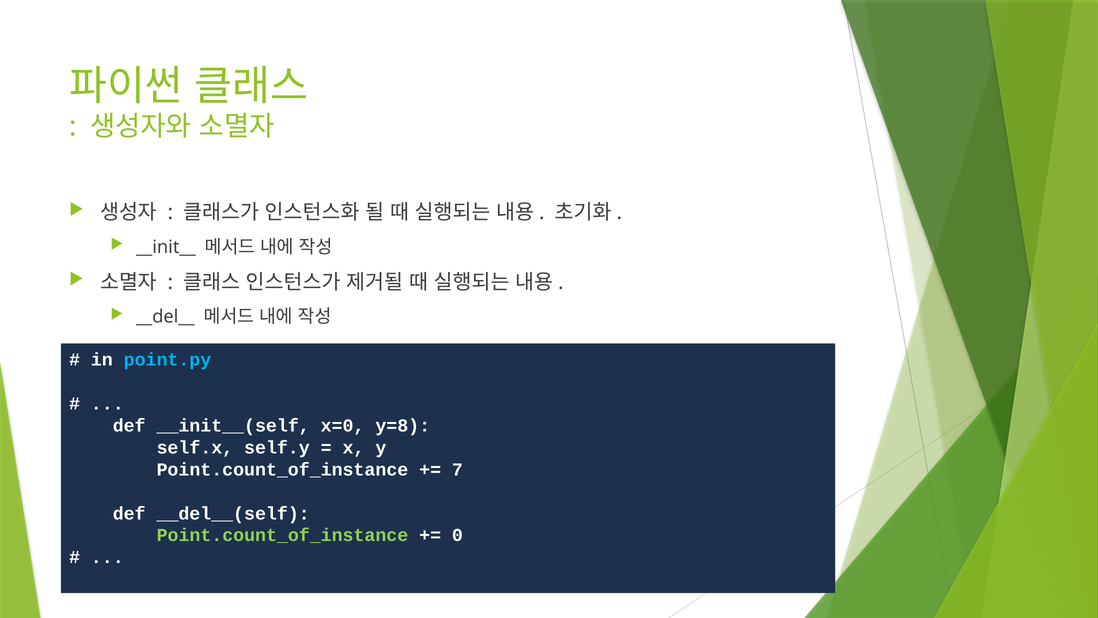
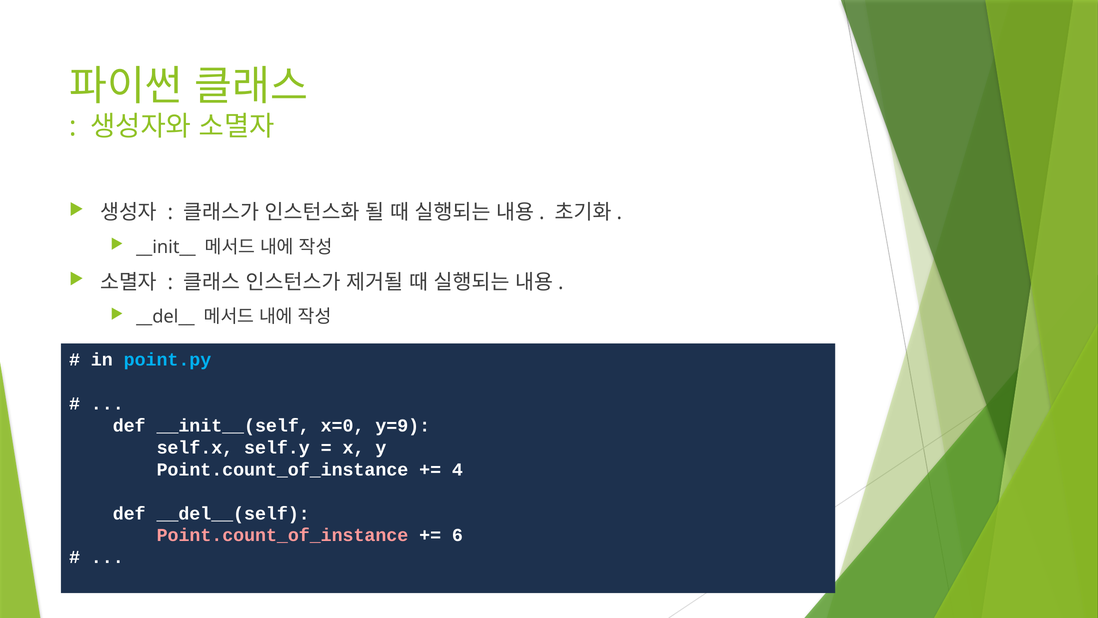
y=8: y=8 -> y=9 (403, 425)
7: 7 -> 4 (457, 469)
Point.count_of_instance colour: light green -> pink (282, 535)
0: 0 -> 6 (457, 535)
